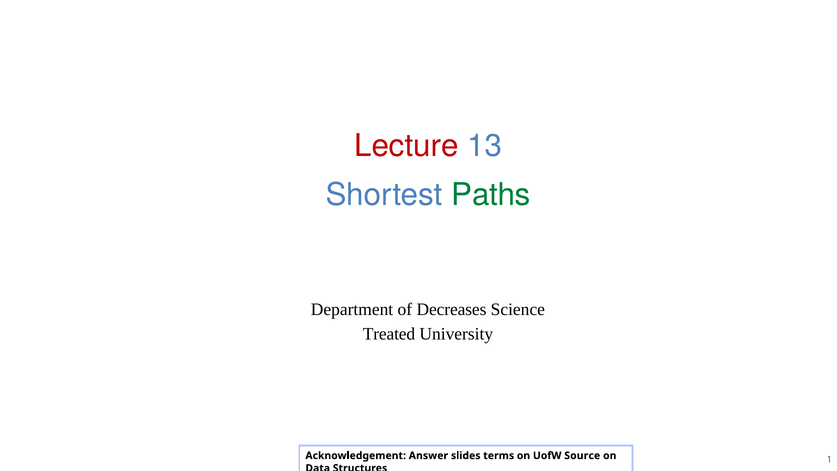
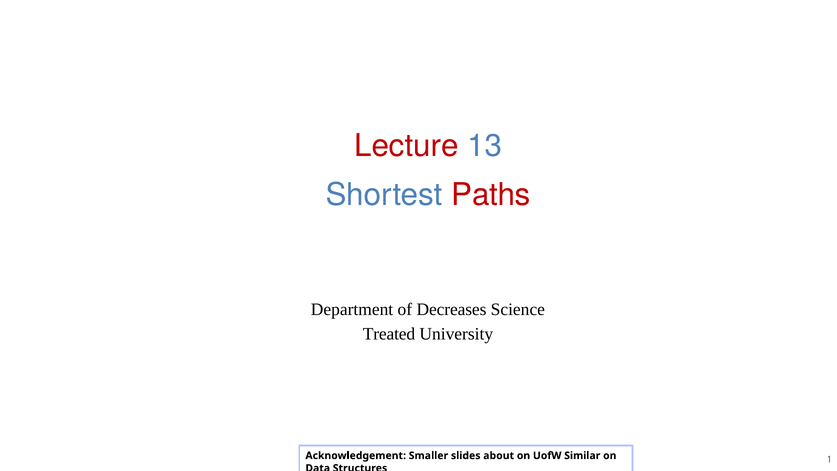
Paths colour: green -> red (491, 195)
Answer: Answer -> Smaller (428, 455)
terms: terms -> about (499, 455)
Source: Source -> Similar (582, 455)
